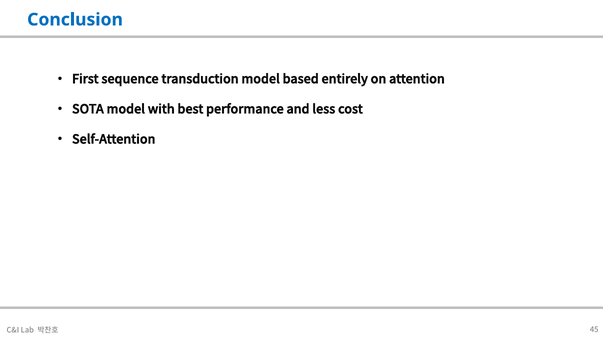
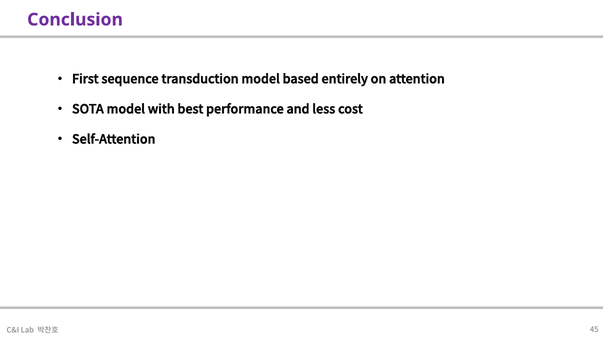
Conclusion colour: blue -> purple (75, 20)
